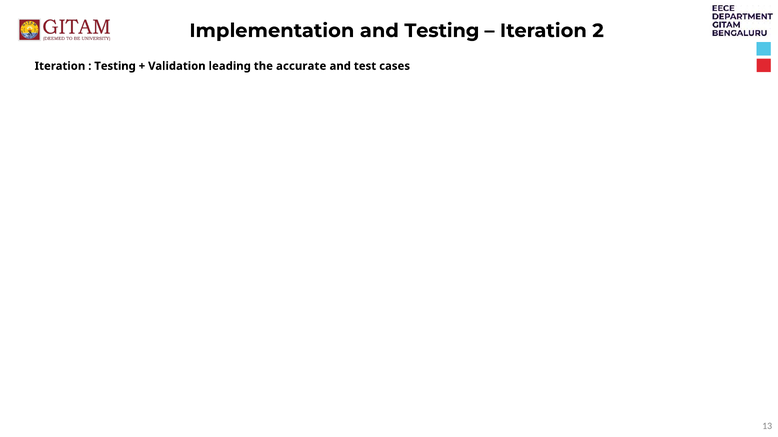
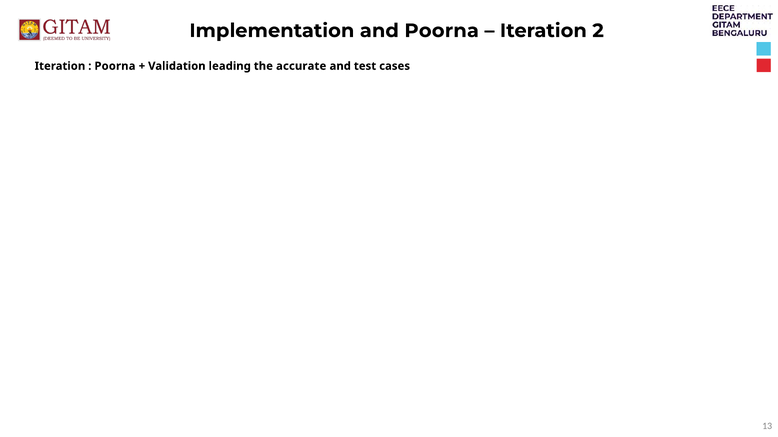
and Testing: Testing -> Poorna (442, 31)
Testing: Testing -> Poorna (115, 66)
